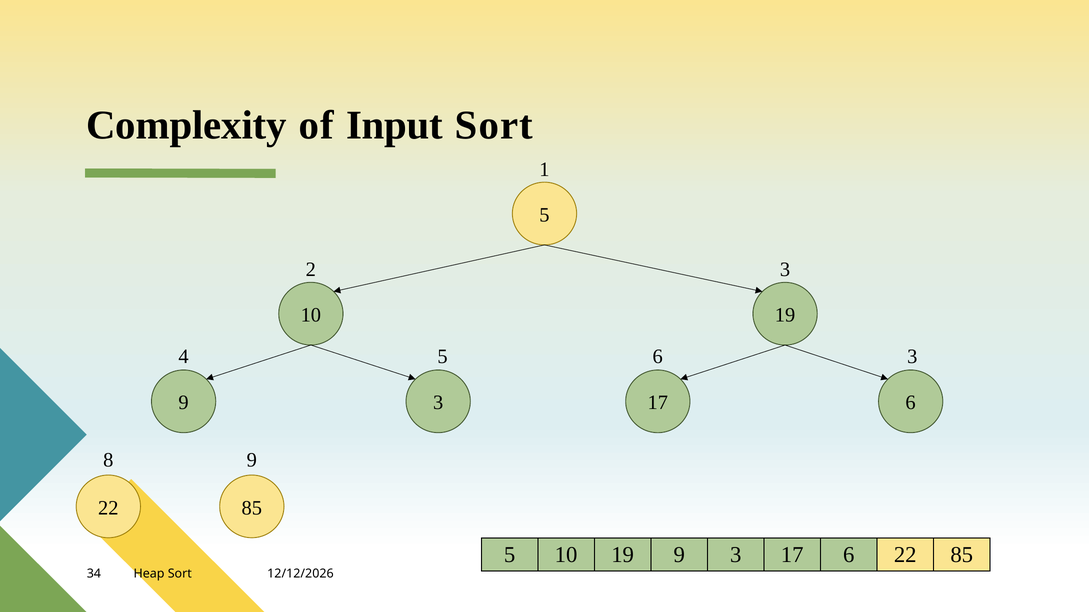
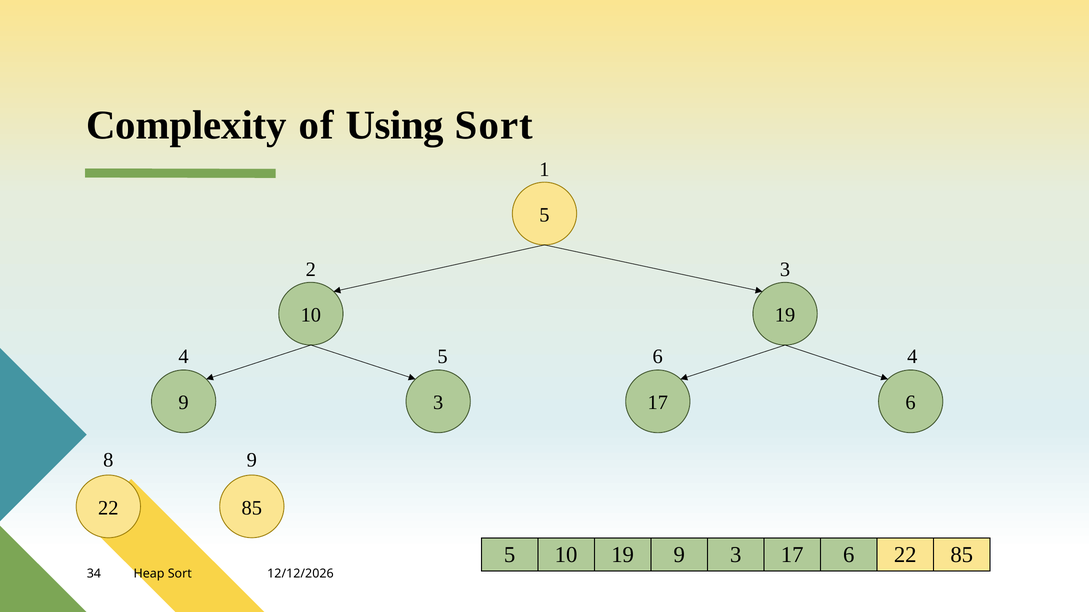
Input: Input -> Using (395, 126)
6 3: 3 -> 4 (912, 357)
